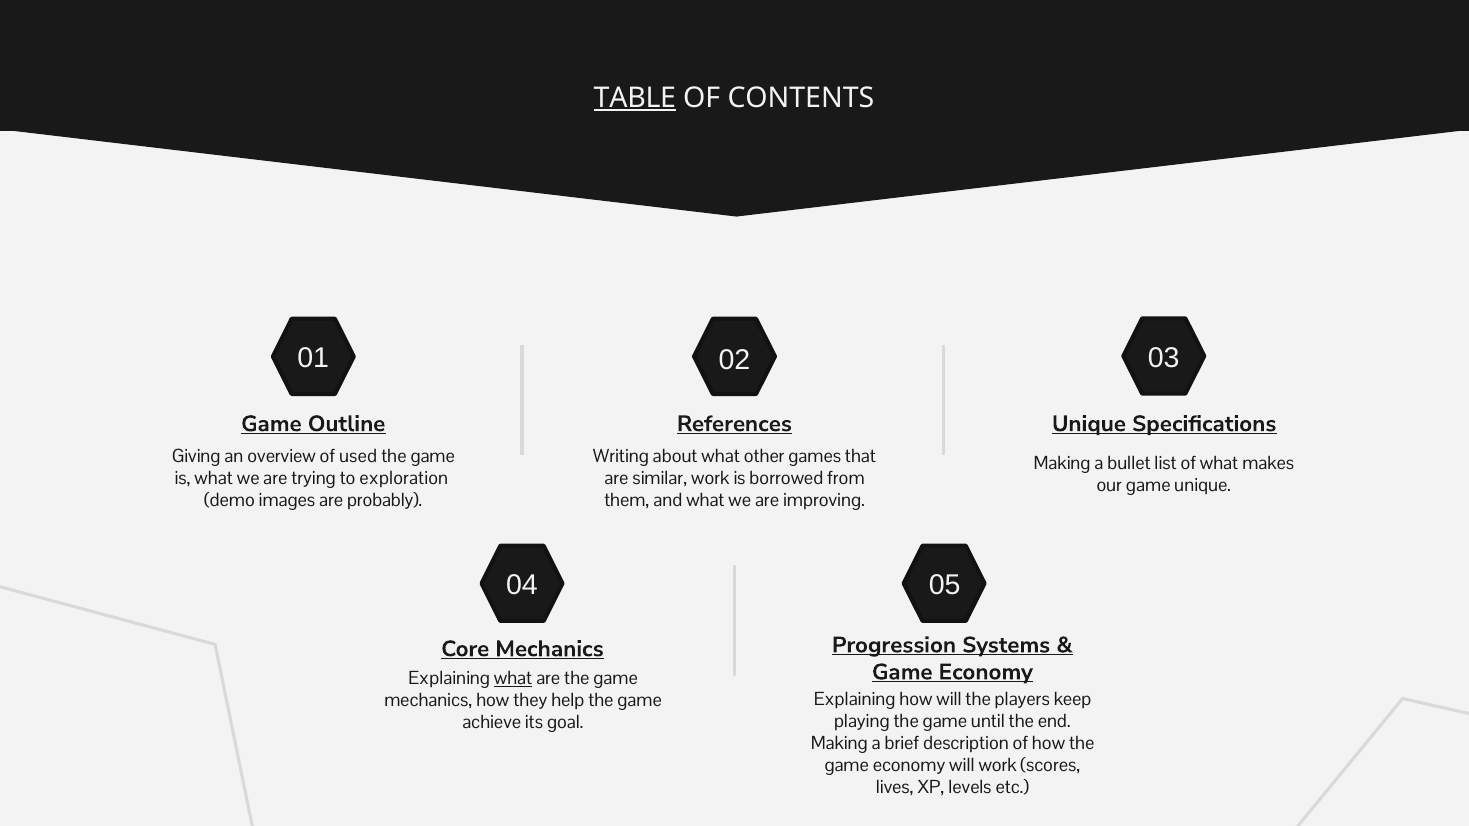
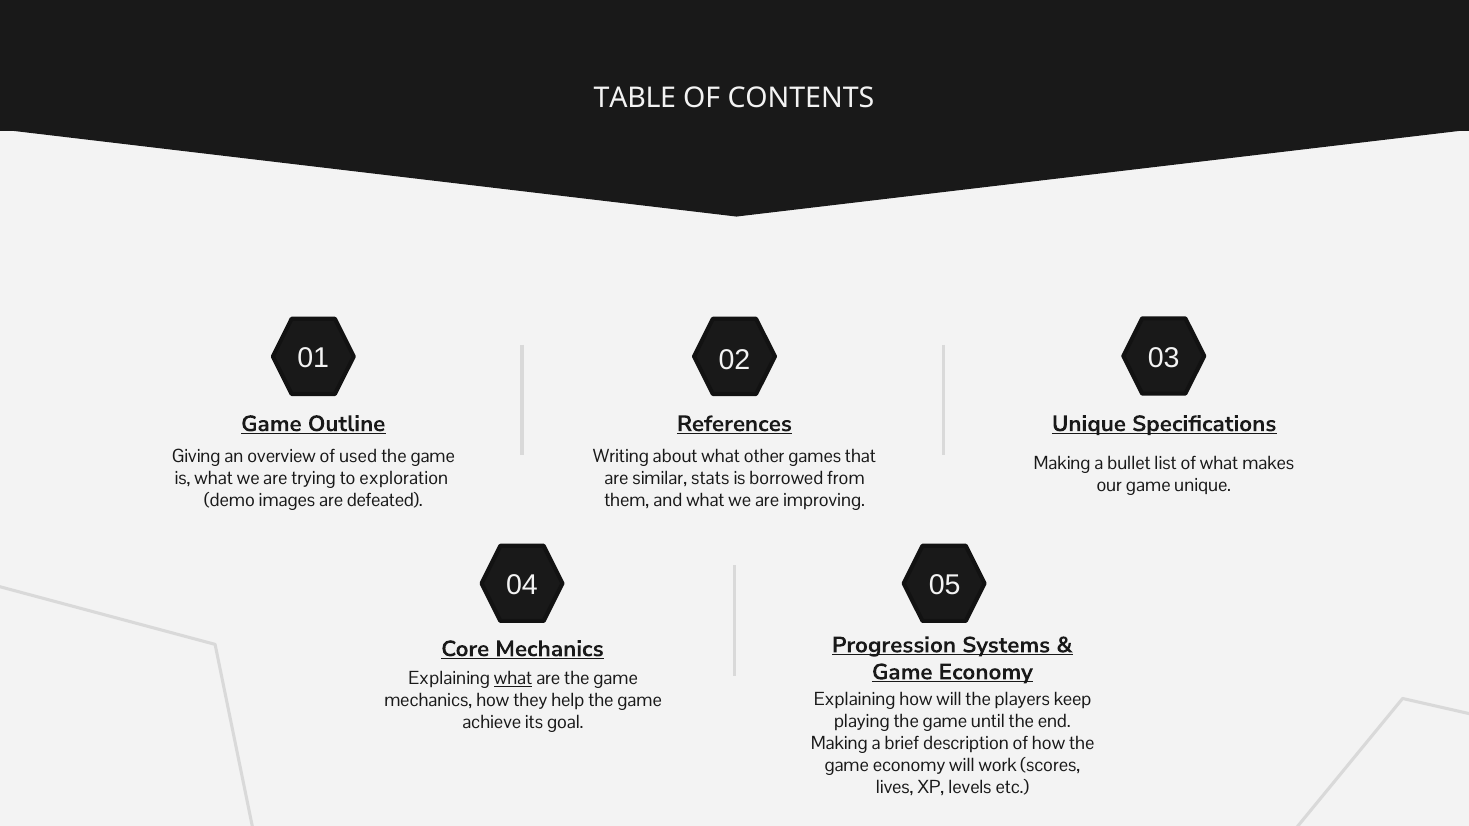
TABLE underline: present -> none (635, 98)
similar work: work -> stats (710, 478)
probably: probably -> defeated (385, 500)
